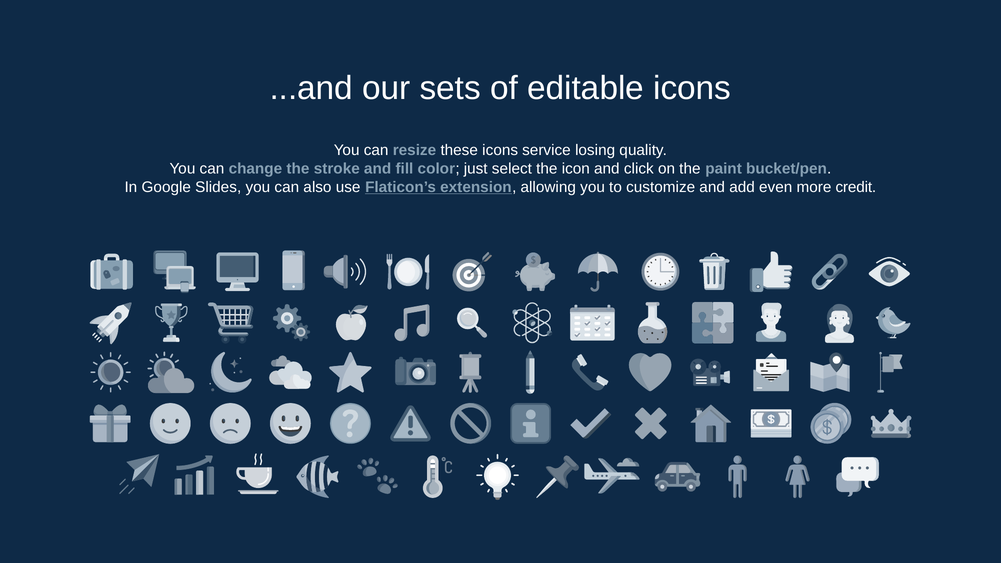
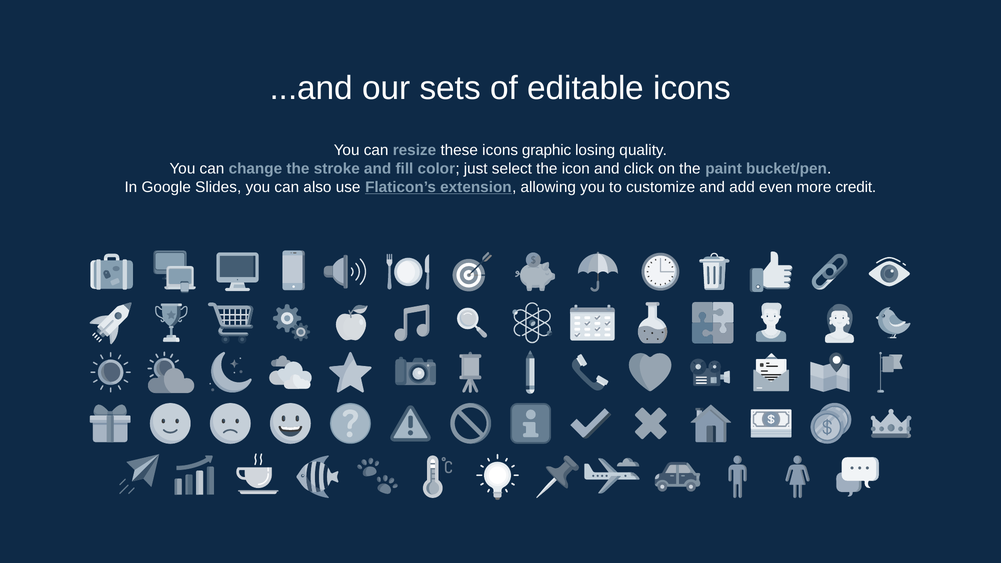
service: service -> graphic (547, 150)
